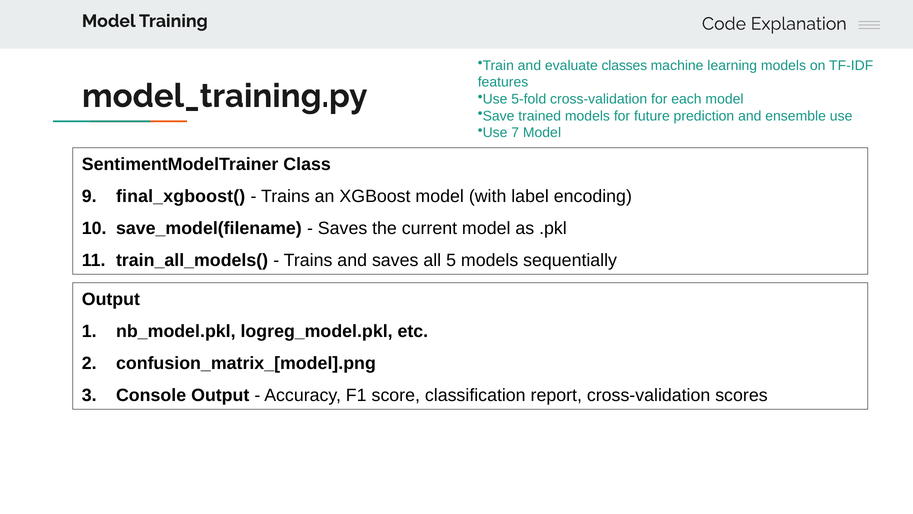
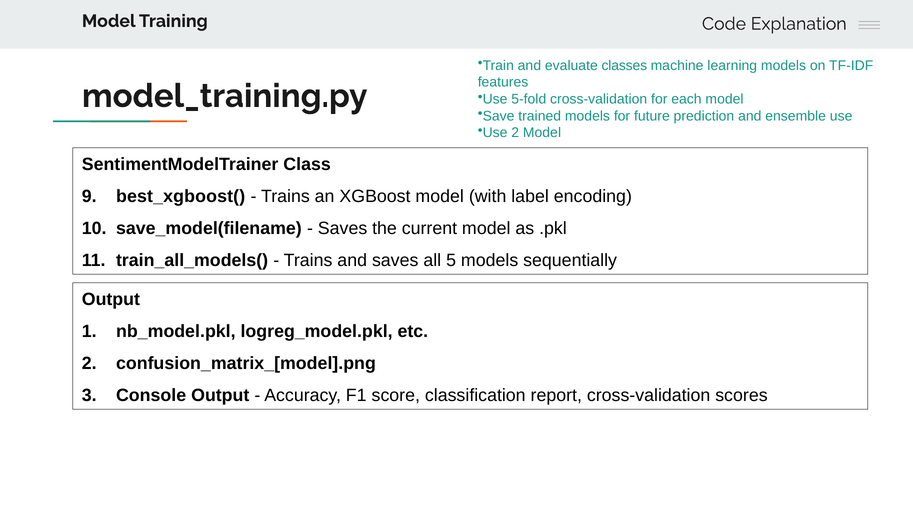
Use 7: 7 -> 2 (515, 133)
final_xgboost(: final_xgboost( -> best_xgboost( (181, 196)
